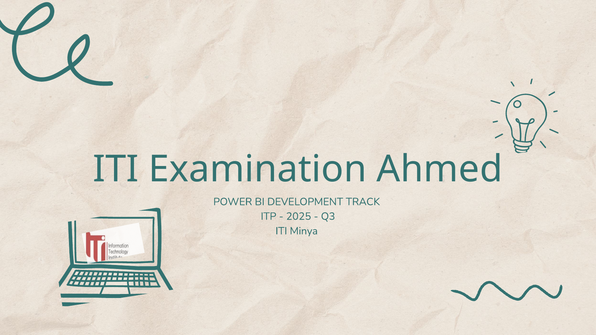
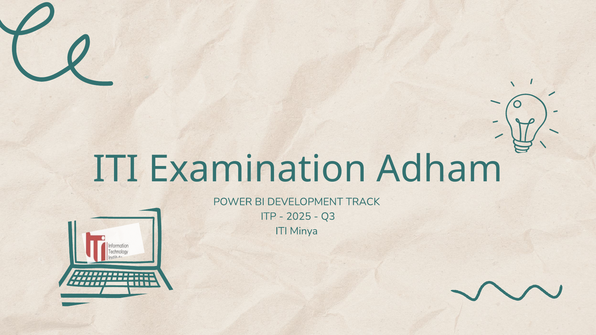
Ahmed: Ahmed -> Adham (440, 169)
